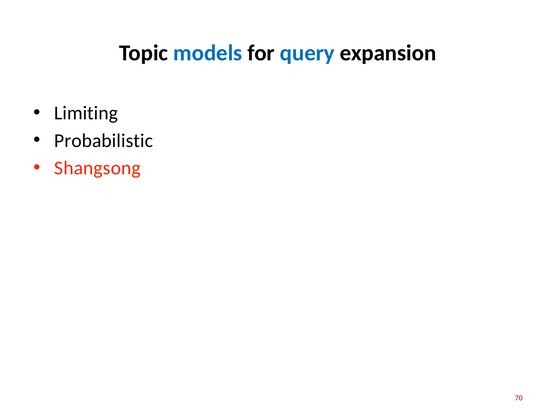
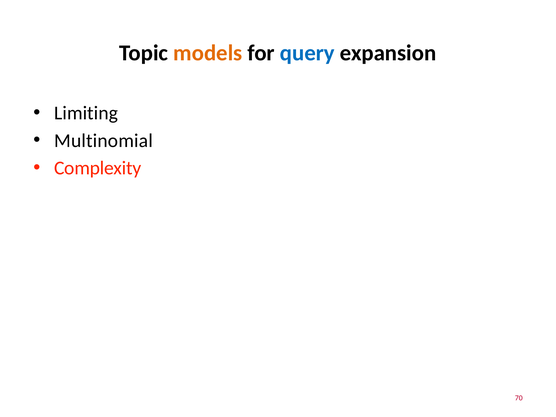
models colour: blue -> orange (208, 53)
Probabilistic: Probabilistic -> Multinomial (104, 141)
Shangsong: Shangsong -> Complexity (98, 168)
